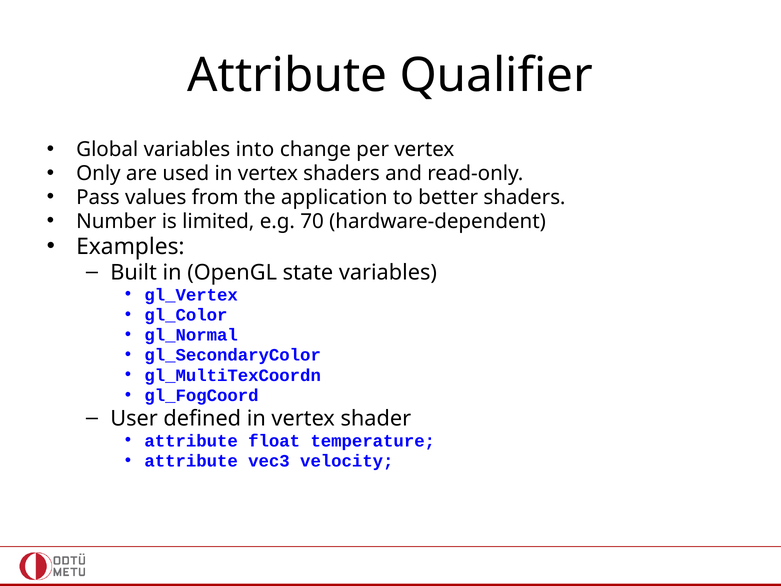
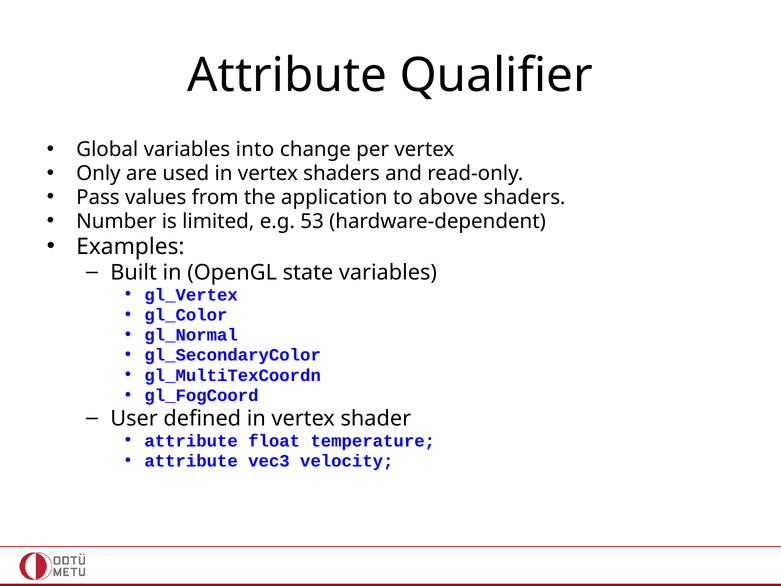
better: better -> above (448, 197)
70: 70 -> 53 (312, 221)
